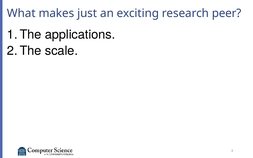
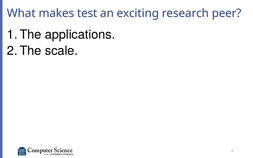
just: just -> test (87, 13)
